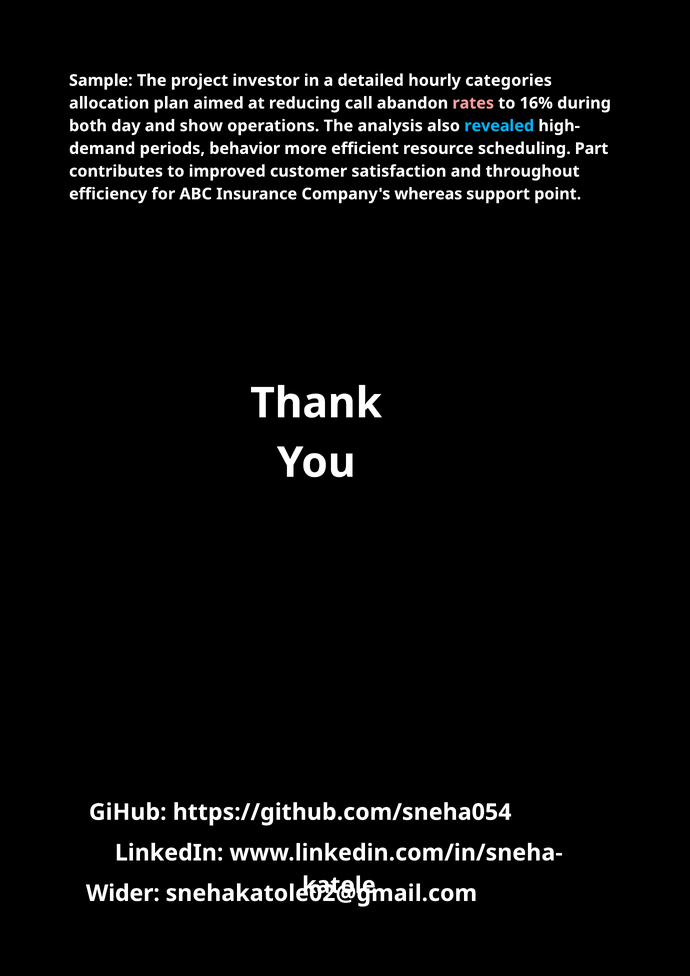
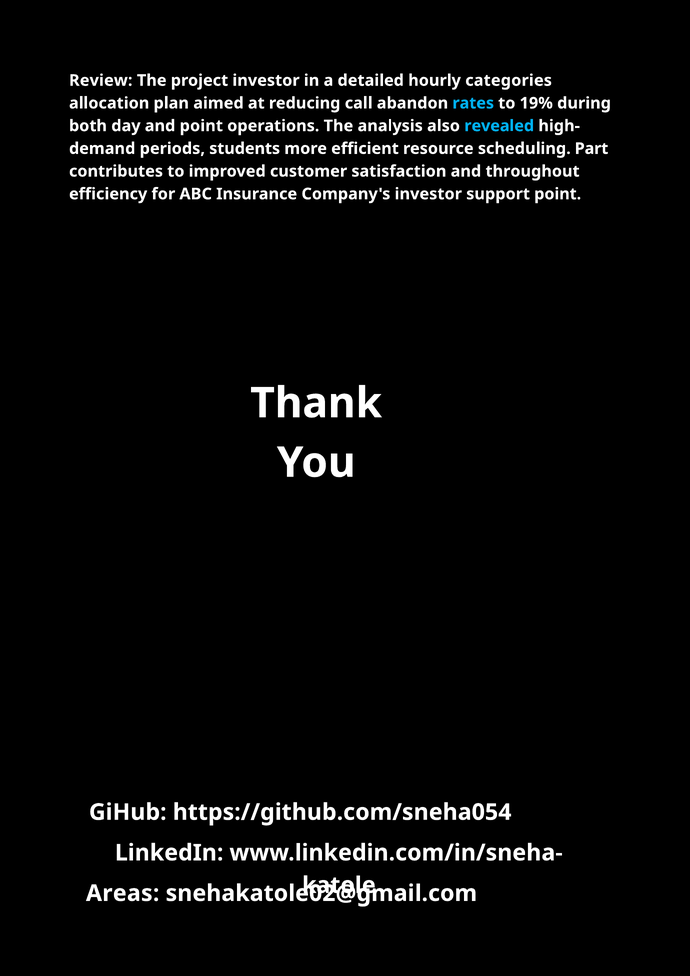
Sample: Sample -> Review (101, 81)
rates colour: pink -> light blue (473, 103)
16%: 16% -> 19% (536, 103)
and show: show -> point (201, 126)
behavior: behavior -> students (245, 149)
Company's whereas: whereas -> investor (428, 194)
Wider: Wider -> Areas (123, 894)
